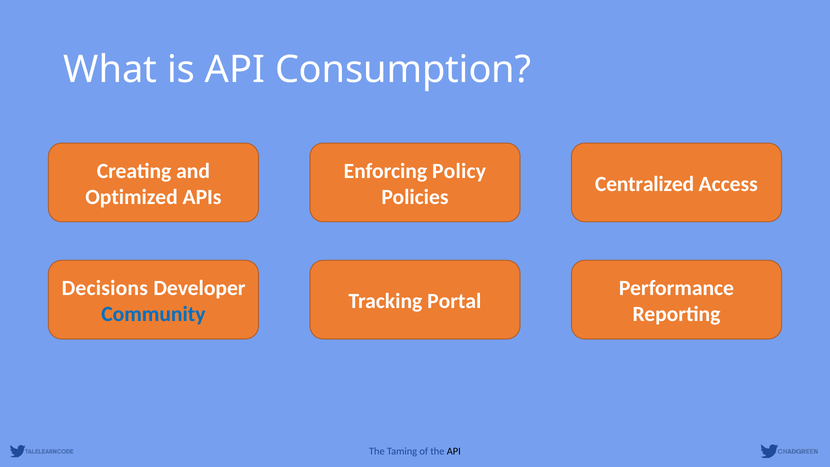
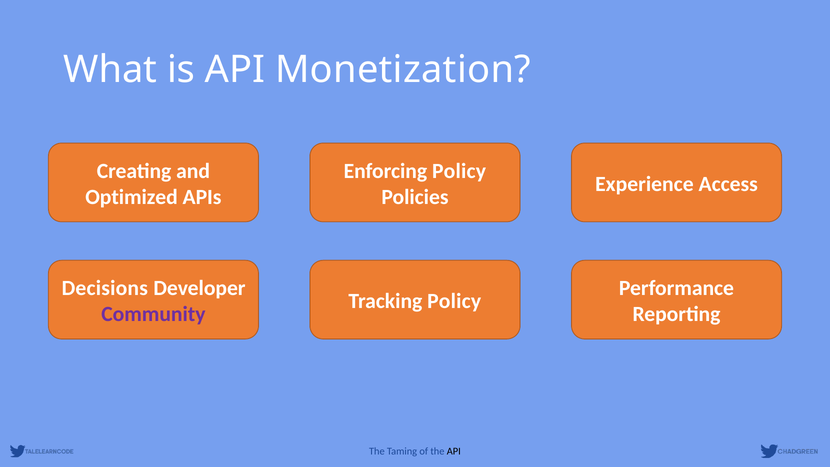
Consumption: Consumption -> Monetization (403, 70)
Centralized: Centralized -> Experience (644, 184)
Tracking Portal: Portal -> Policy (454, 301)
Community colour: blue -> purple (153, 314)
